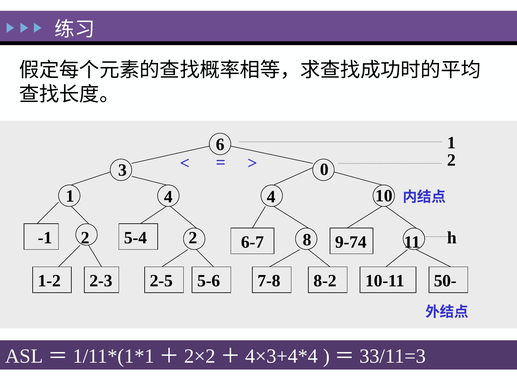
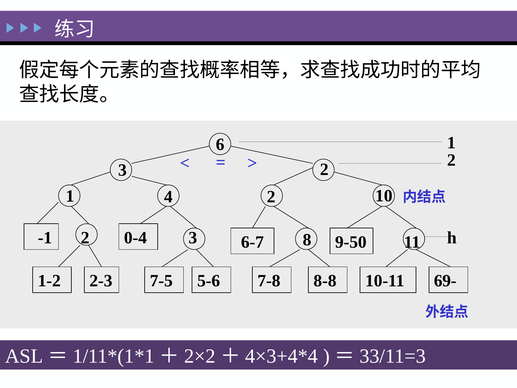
3 0: 0 -> 2 (324, 169)
4 4: 4 -> 2 (271, 197)
5-4: 5-4 -> 0-4 (135, 238)
2 2: 2 -> 3 (193, 238)
9-74: 9-74 -> 9-50 (351, 242)
2-5: 2-5 -> 7-5 (161, 281)
8-2: 8-2 -> 8-8 (325, 281)
50-: 50- -> 69- (445, 281)
